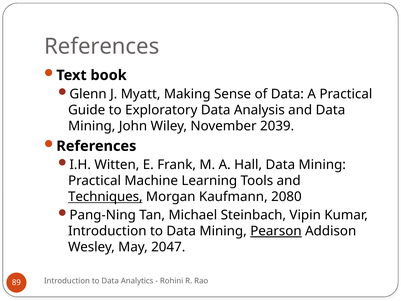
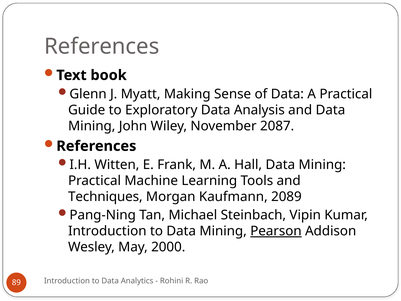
2039: 2039 -> 2087 (277, 126)
Techniques underline: present -> none (105, 197)
2080: 2080 -> 2089 (286, 197)
2047: 2047 -> 2000 (168, 247)
